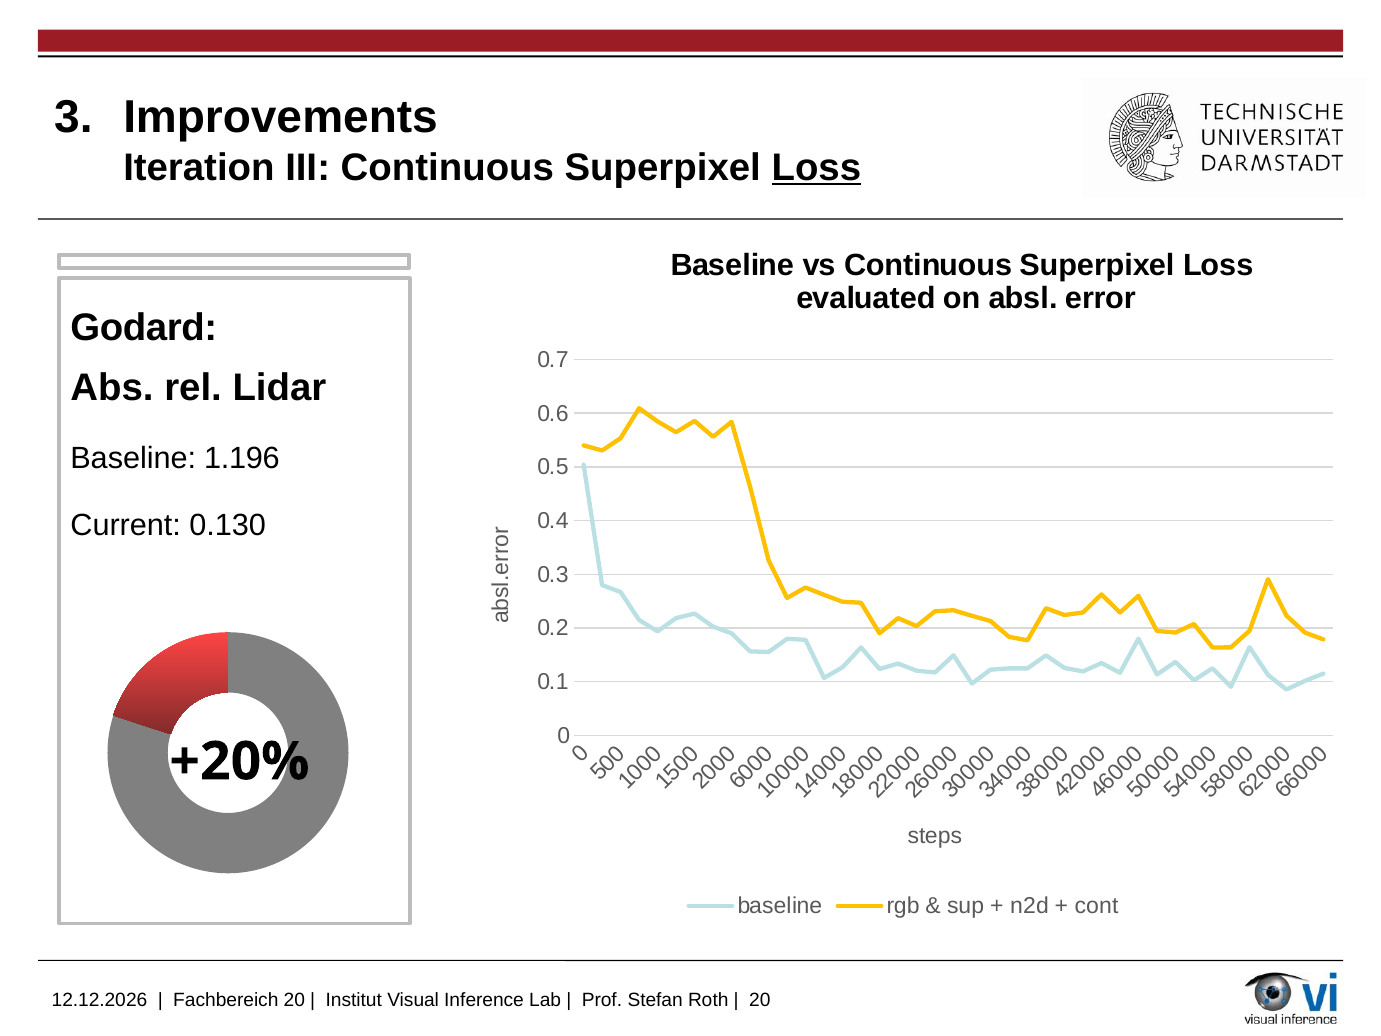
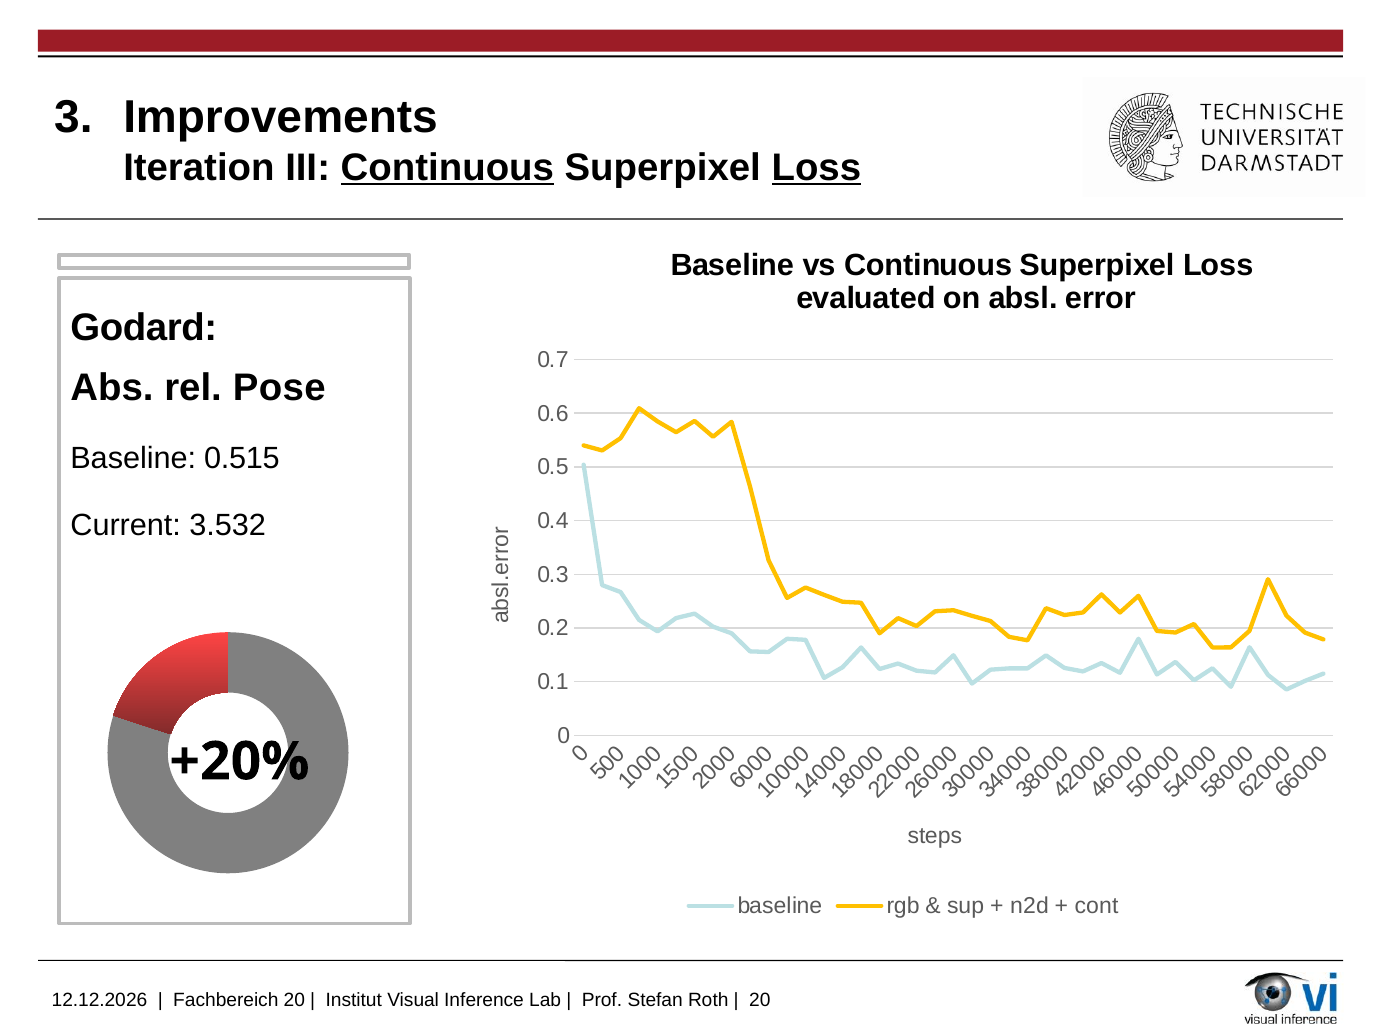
Continuous underline: none -> present (447, 167)
Lidar: Lidar -> Pose (279, 388)
1.196: 1.196 -> 0.515 (242, 459)
0.130: 0.130 -> 3.532 (228, 526)
